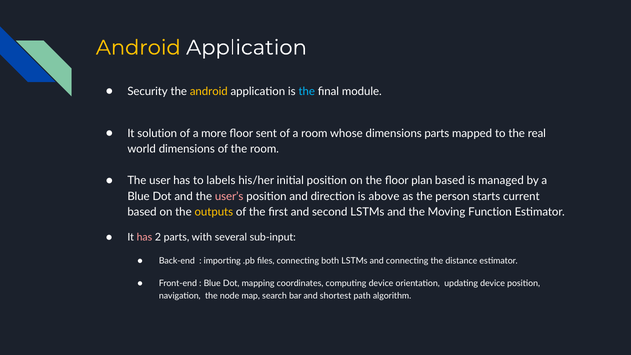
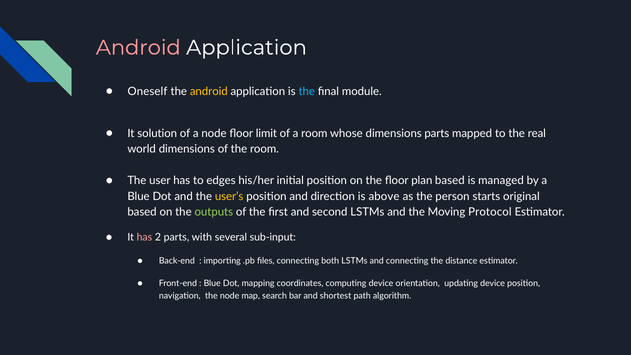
Android colour: yellow -> pink (138, 48)
Security: Security -> Oneself (147, 91)
a more: more -> node (214, 133)
sent: sent -> limit (266, 133)
labels: labels -> edges (221, 180)
user’s colour: pink -> yellow (229, 196)
current: current -> original (521, 196)
outputs colour: yellow -> light green (214, 212)
Function: Function -> Protocol (490, 212)
